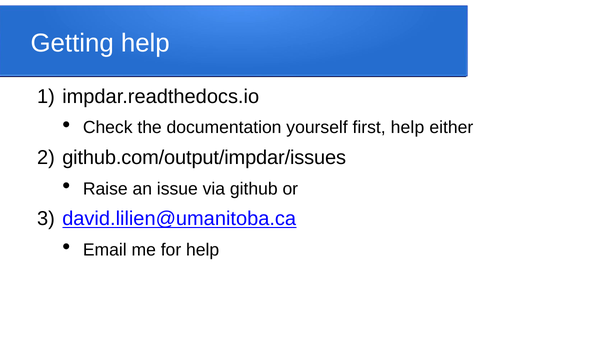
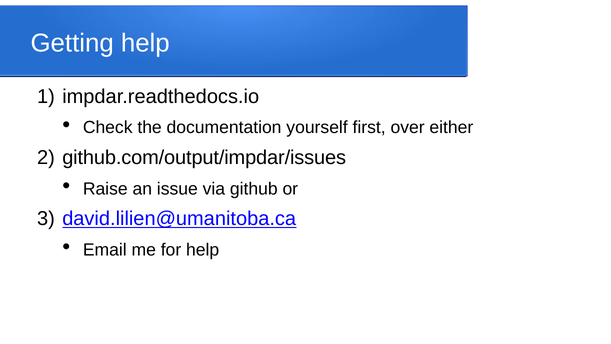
first help: help -> over (408, 128)
